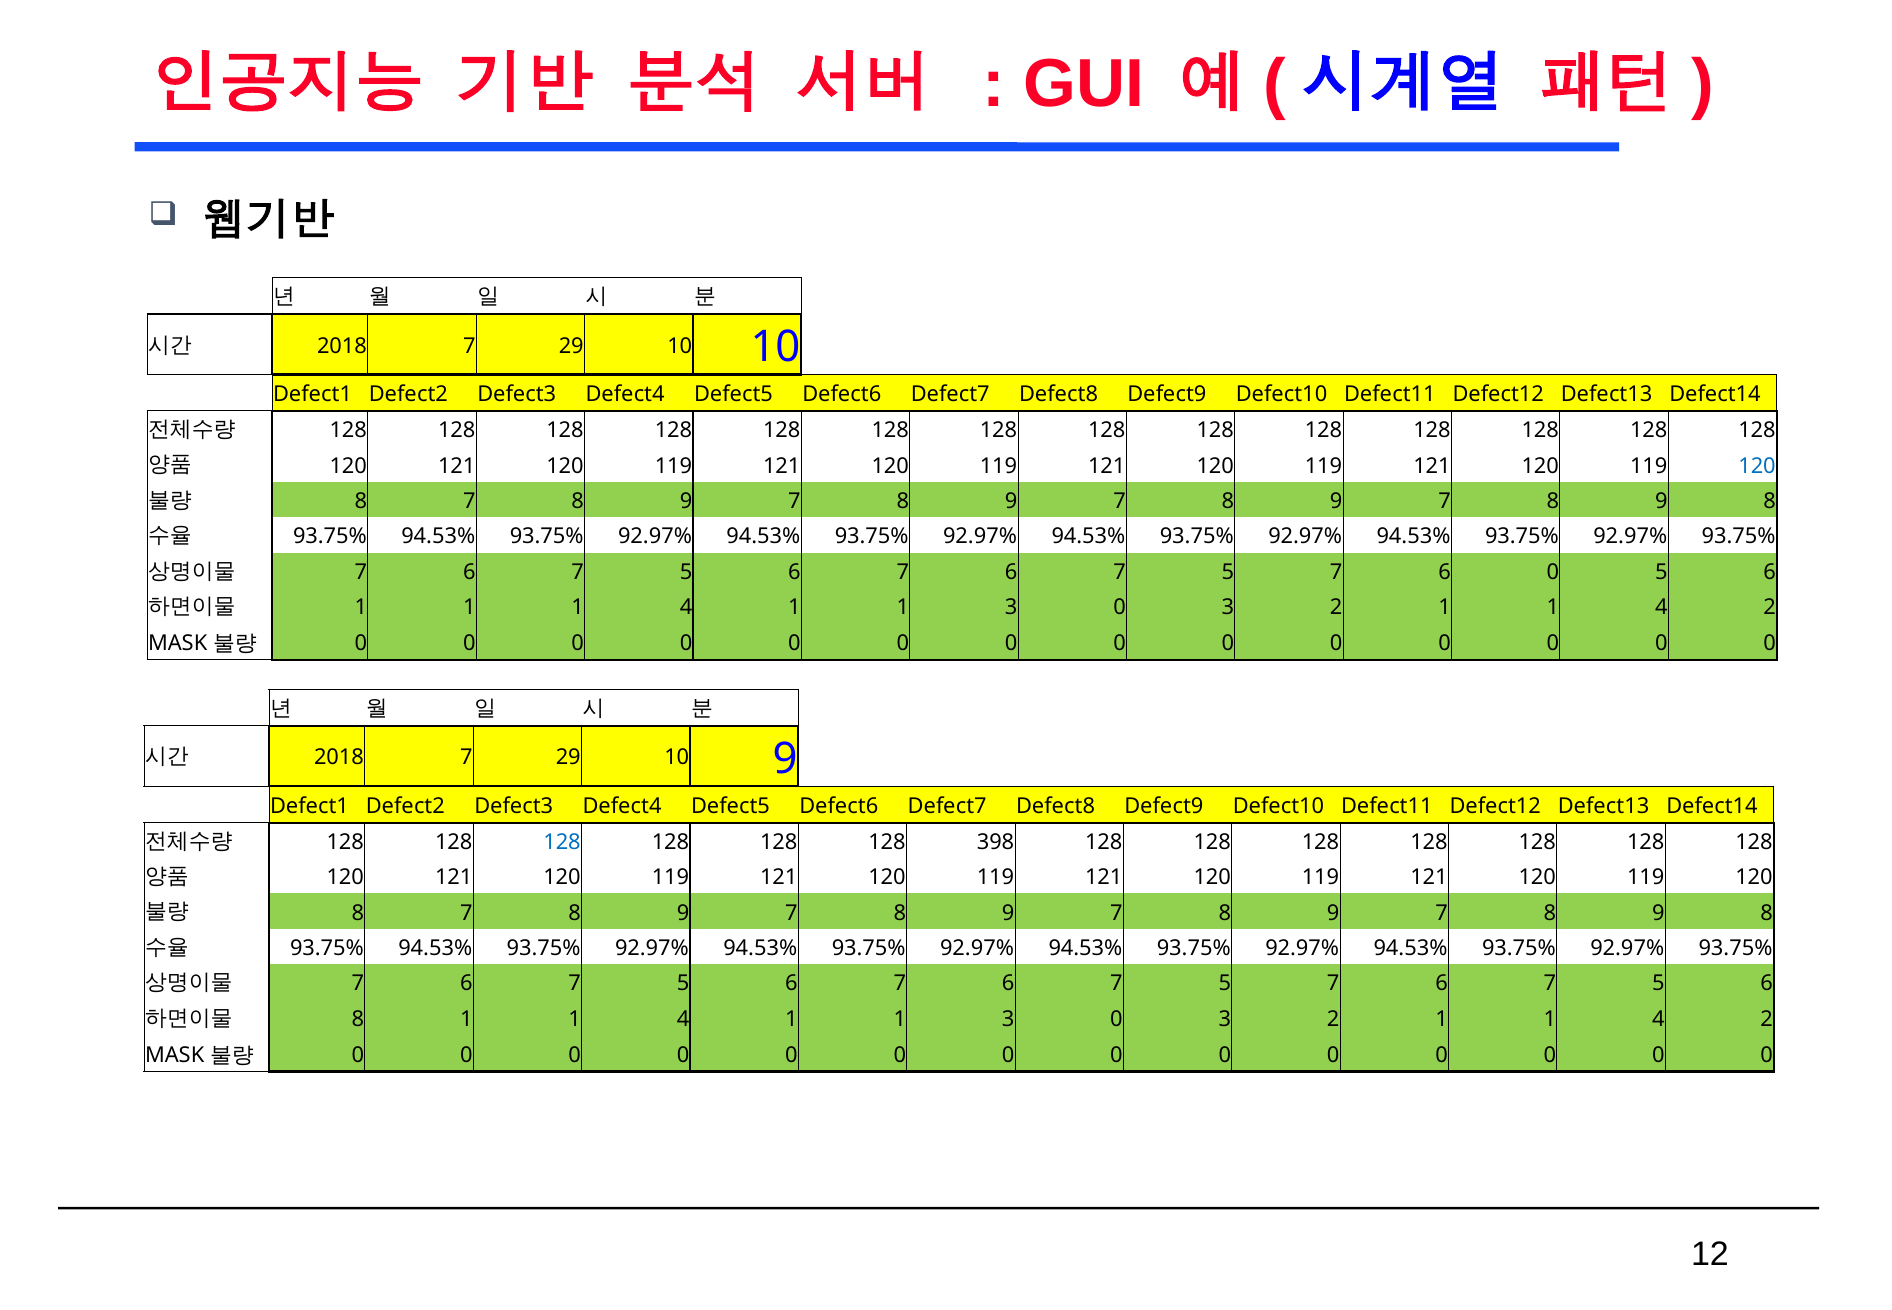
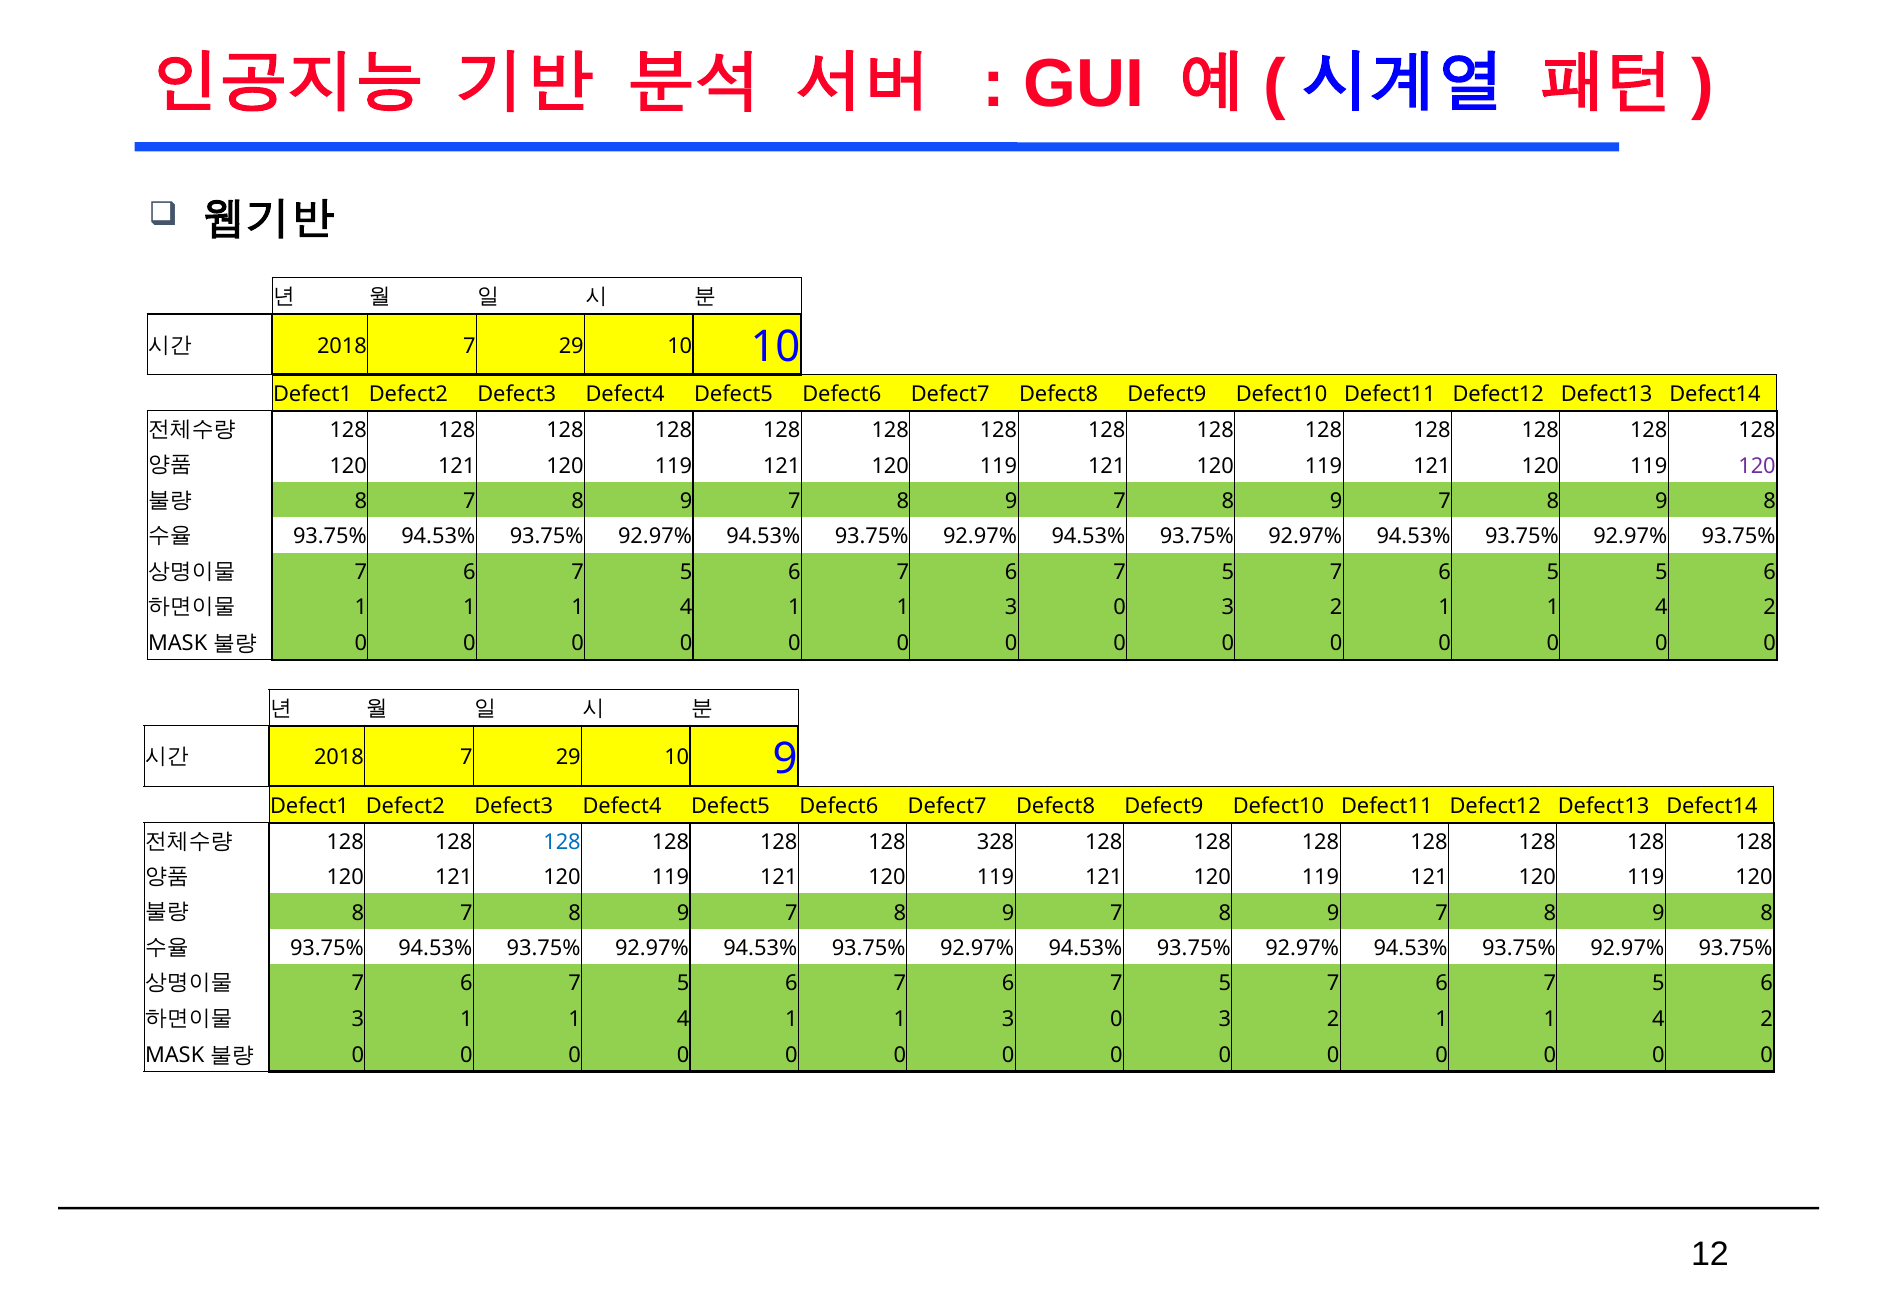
120 colour: blue -> purple (1757, 466)
6 0: 0 -> 5 (1553, 572)
398: 398 -> 328 (996, 842)
8: 8 -> 3 (358, 1019)
